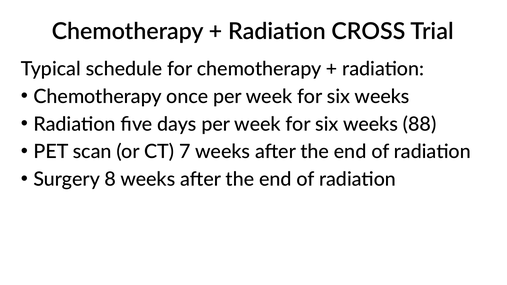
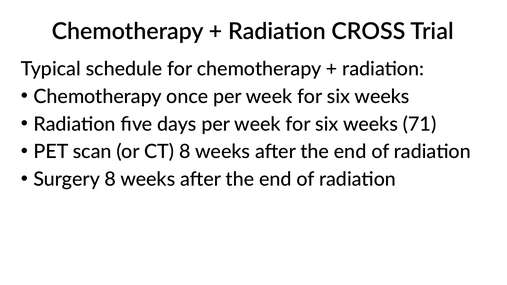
88: 88 -> 71 (420, 124)
CT 7: 7 -> 8 (185, 152)
